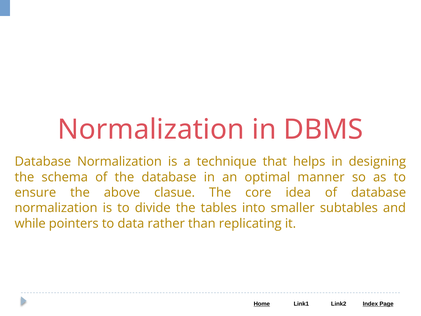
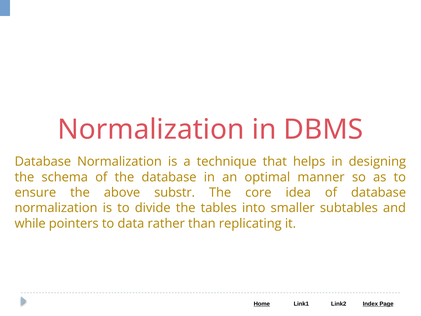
clasue: clasue -> substr (175, 192)
